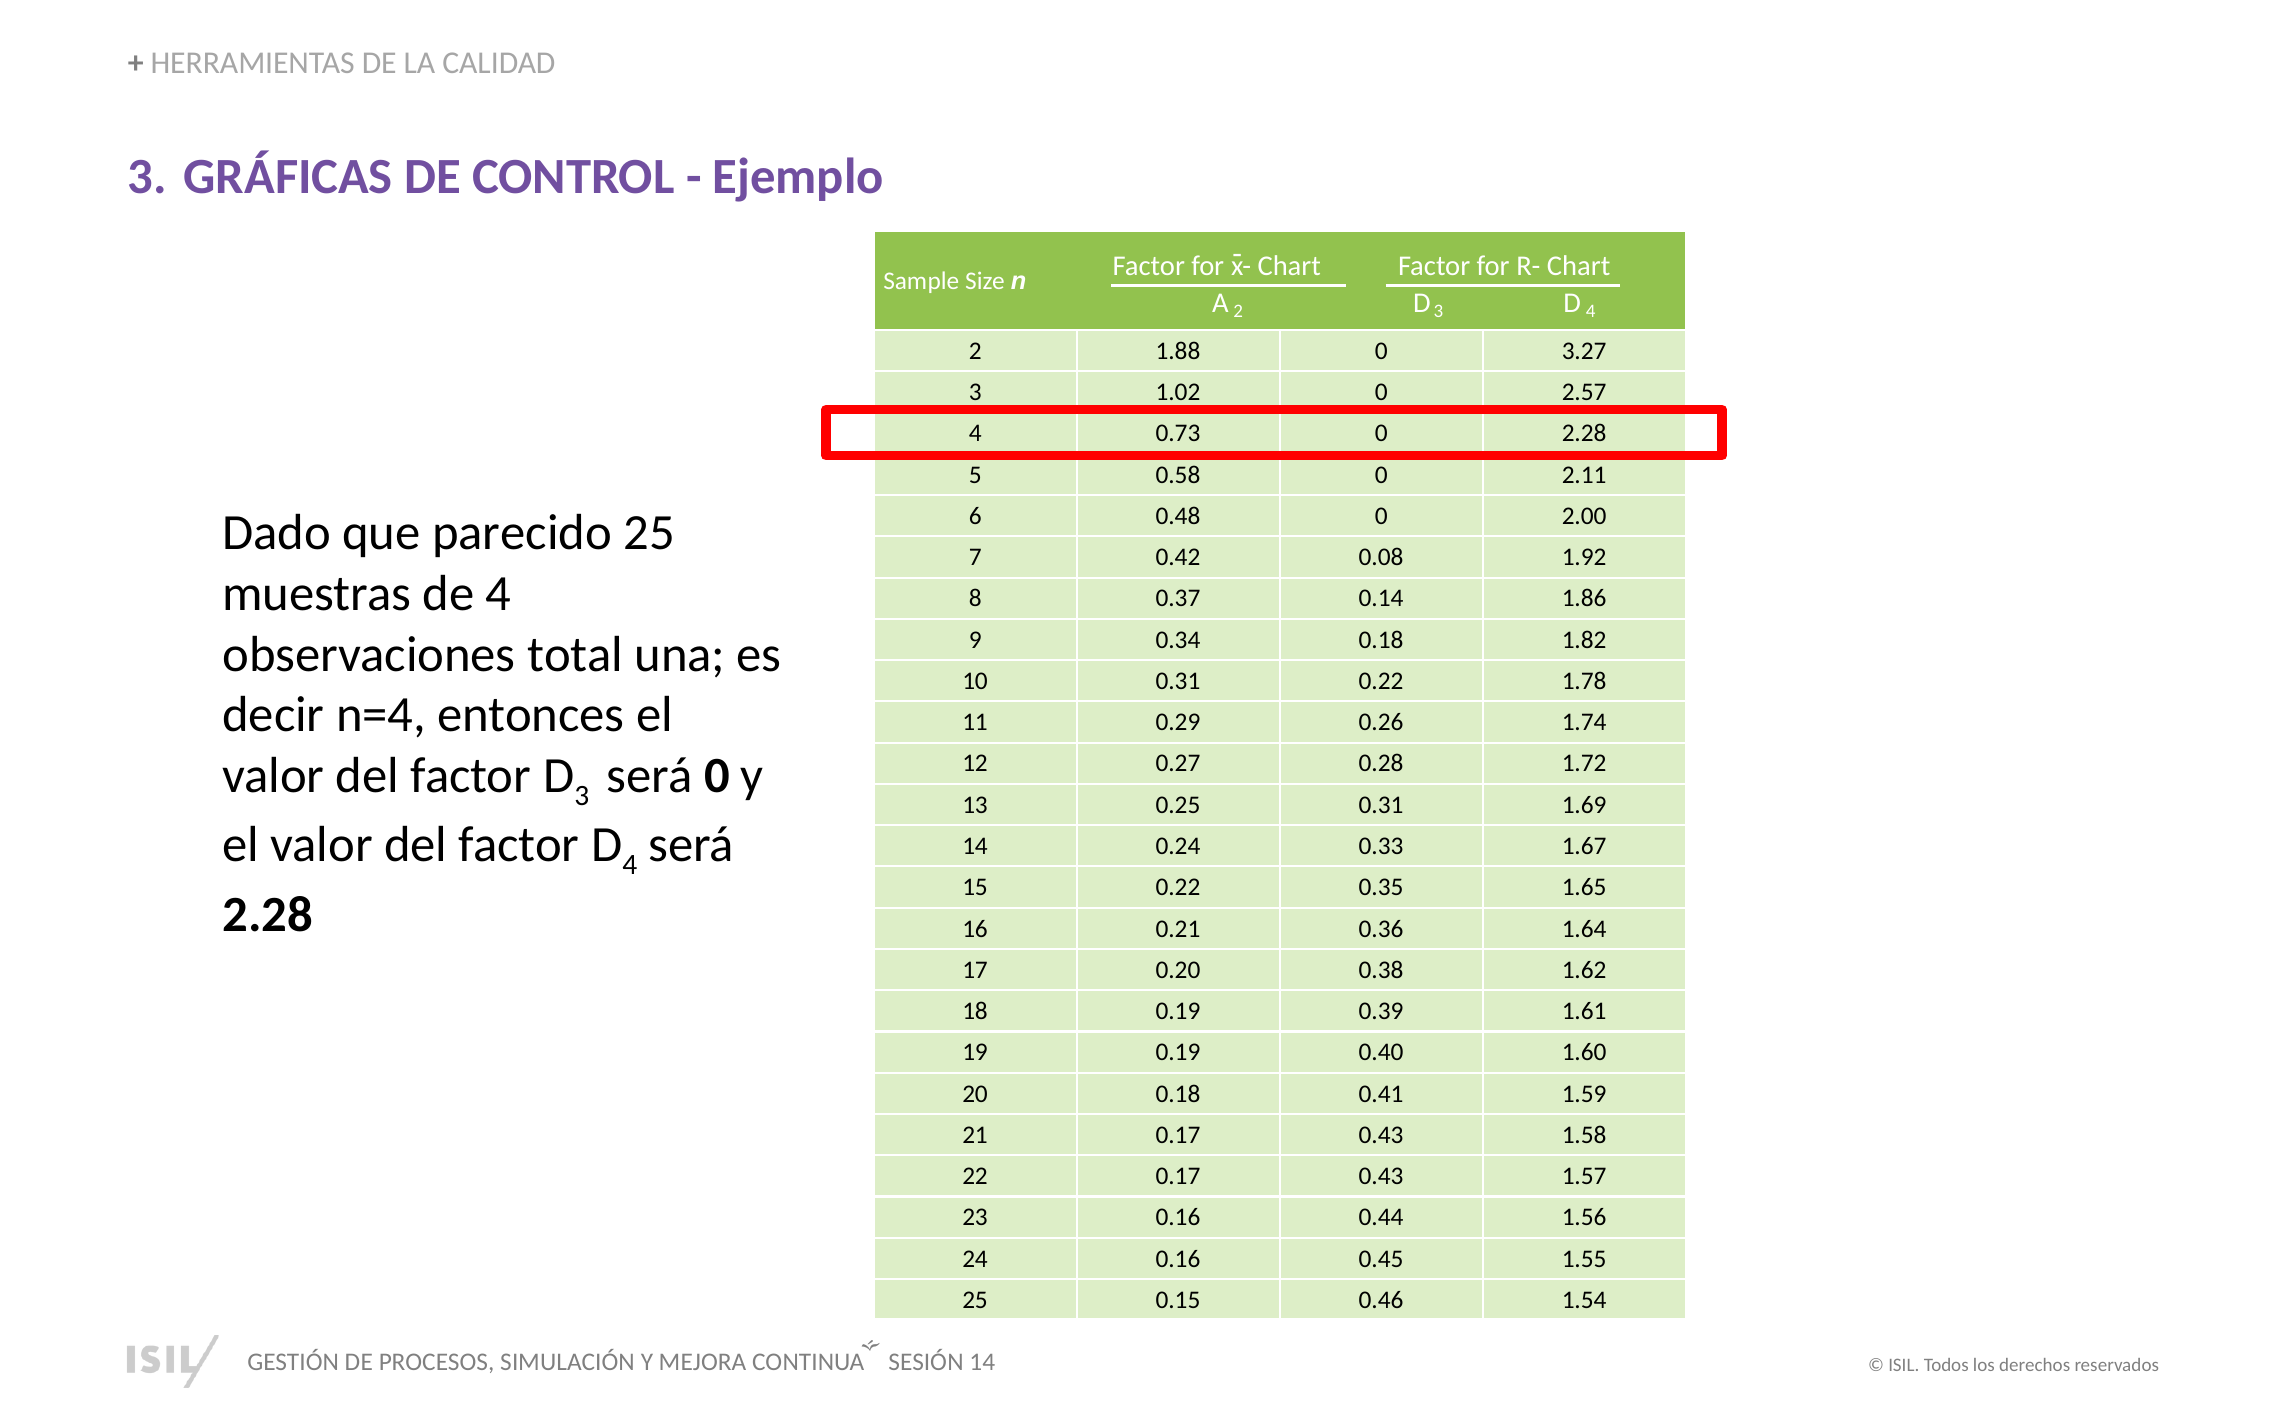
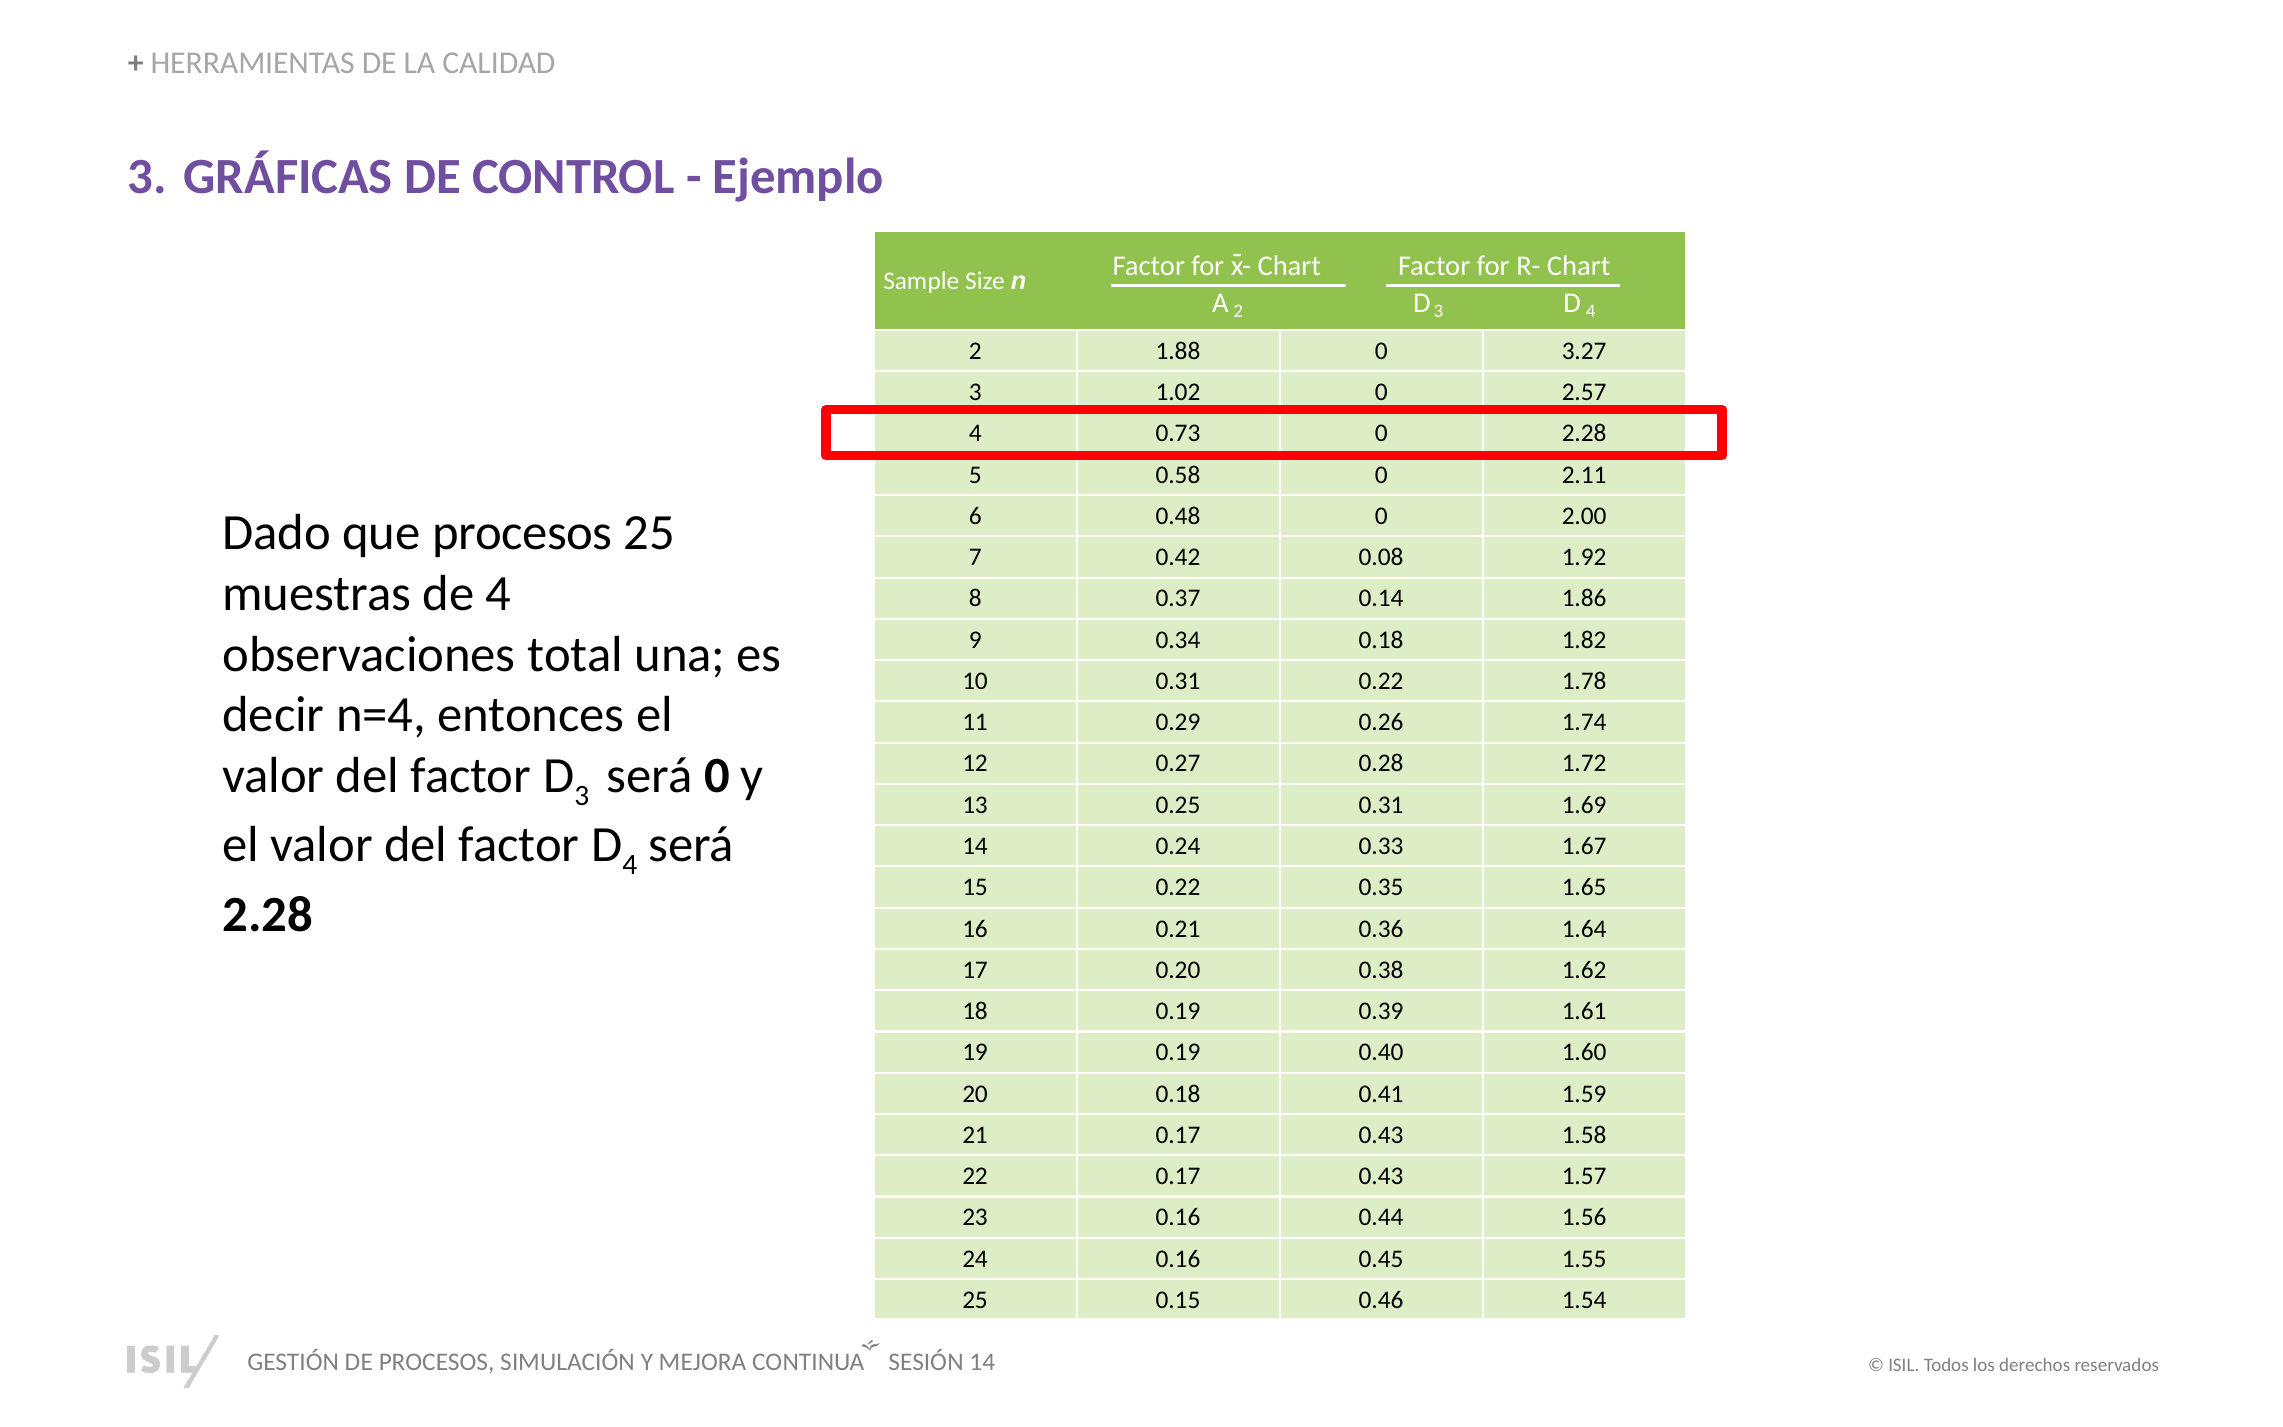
que parecido: parecido -> procesos (522, 533)
